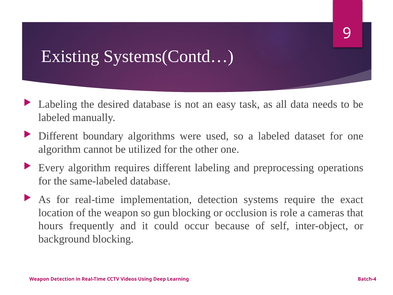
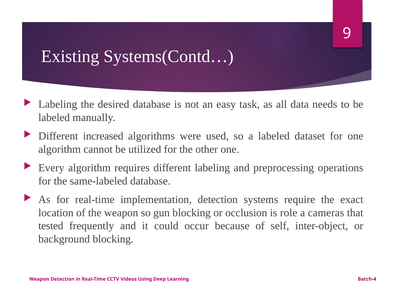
boundary: boundary -> increased (103, 136)
hours: hours -> tested (51, 226)
